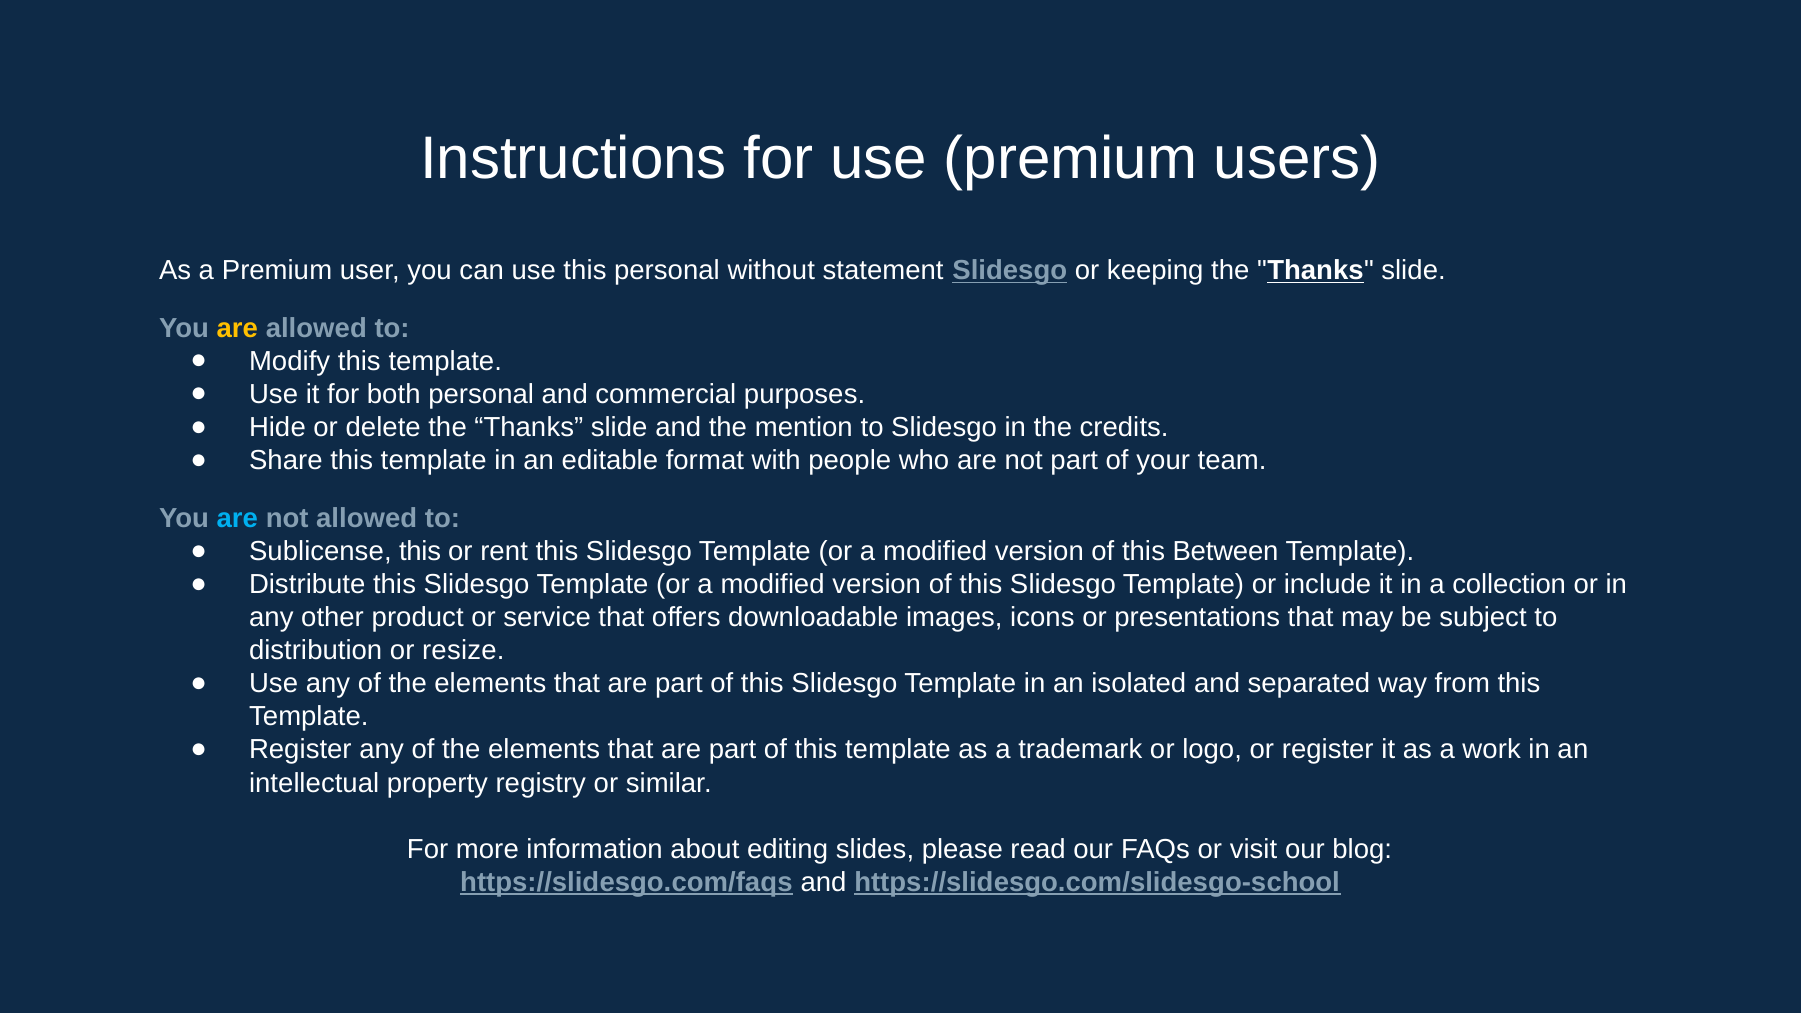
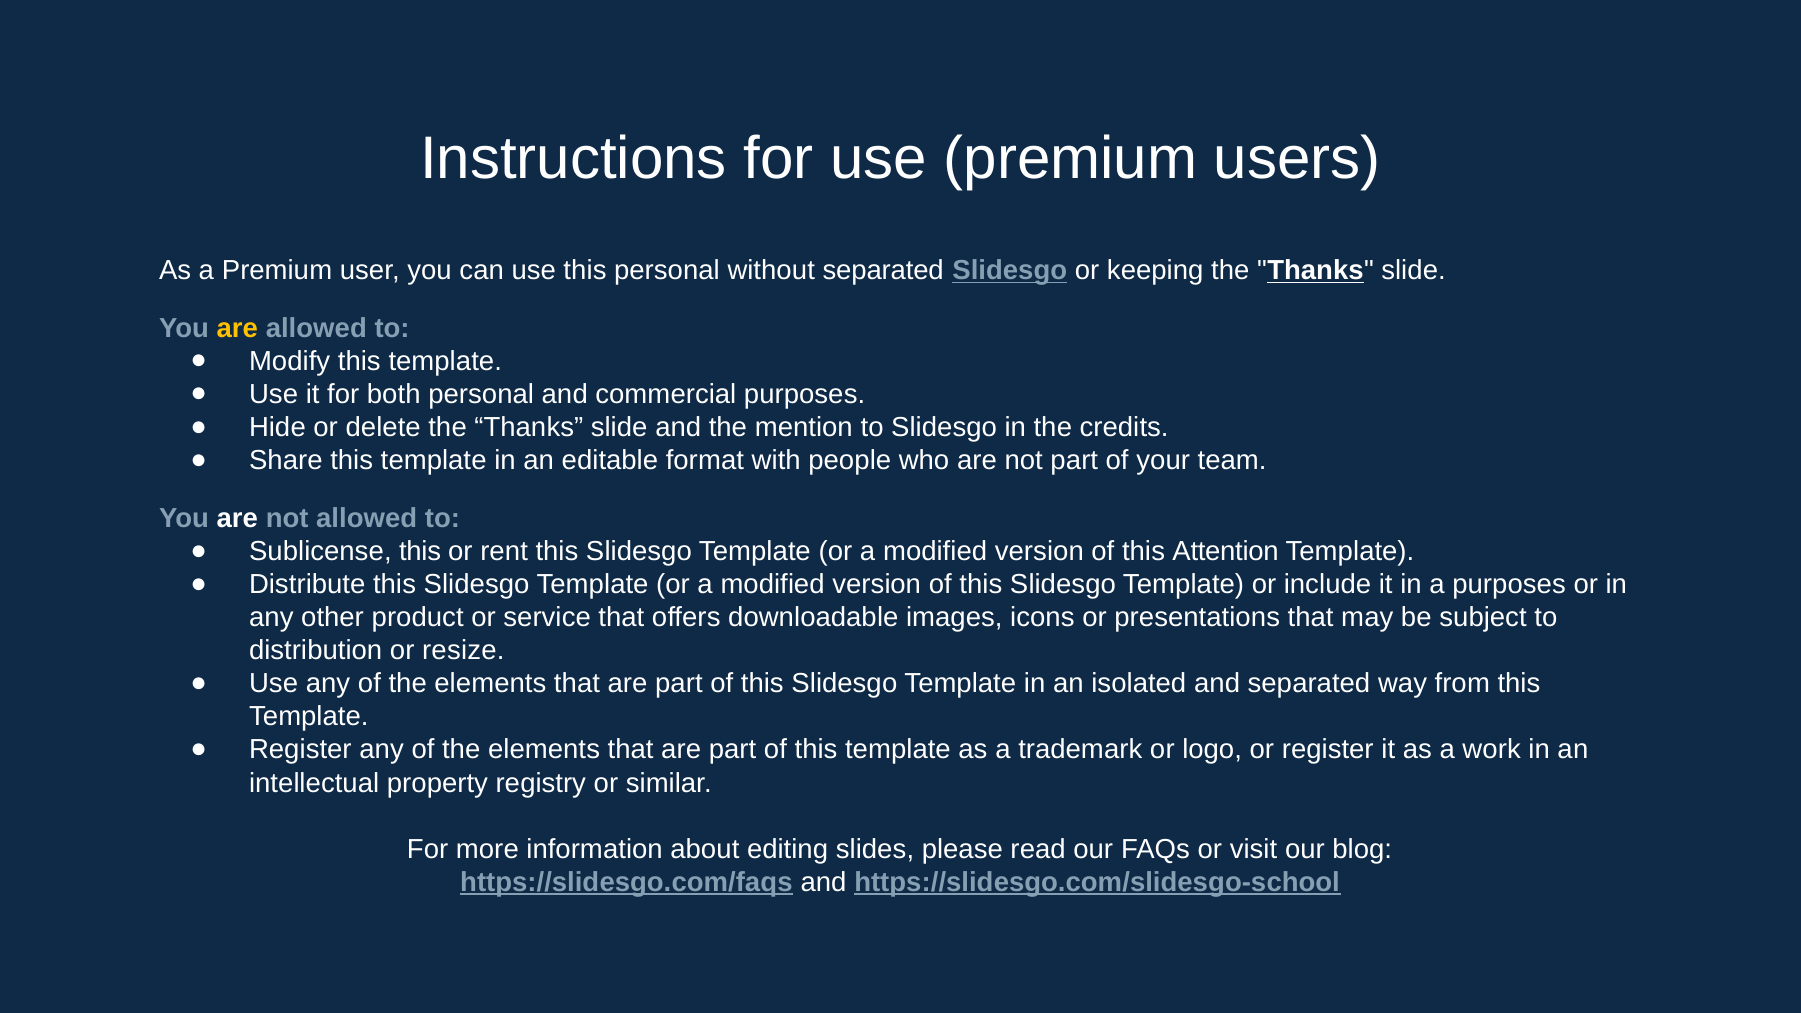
without statement: statement -> separated (883, 270)
are colour: light blue -> white (237, 519)
Between: Between -> Attention (1226, 552)
a collection: collection -> purposes (1509, 585)
